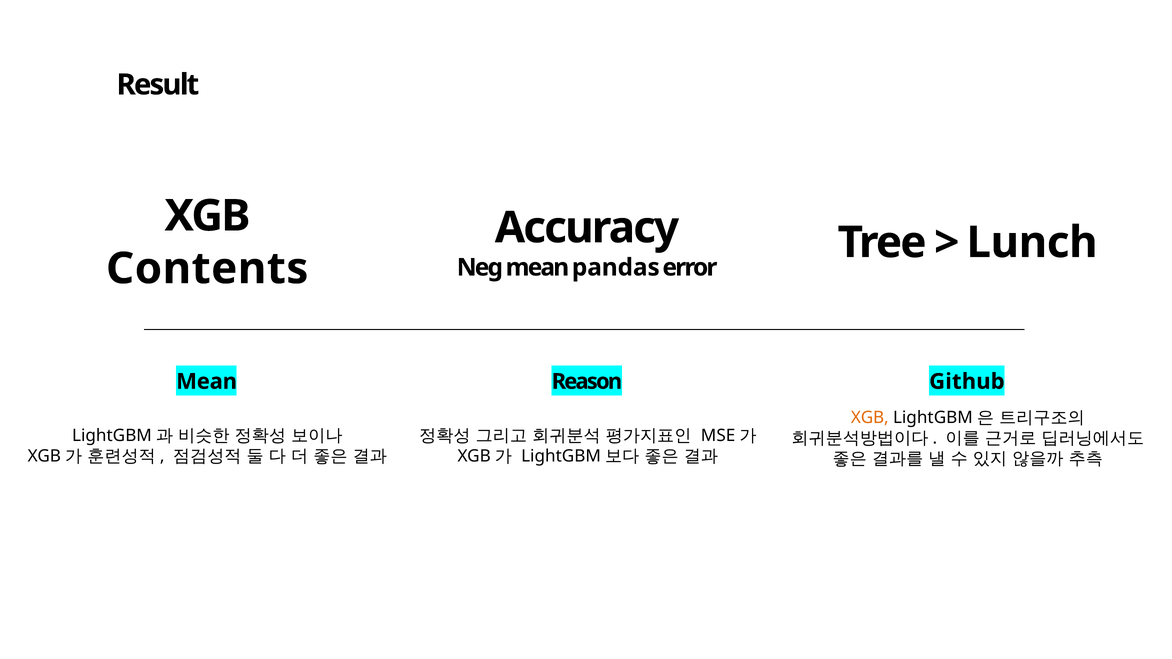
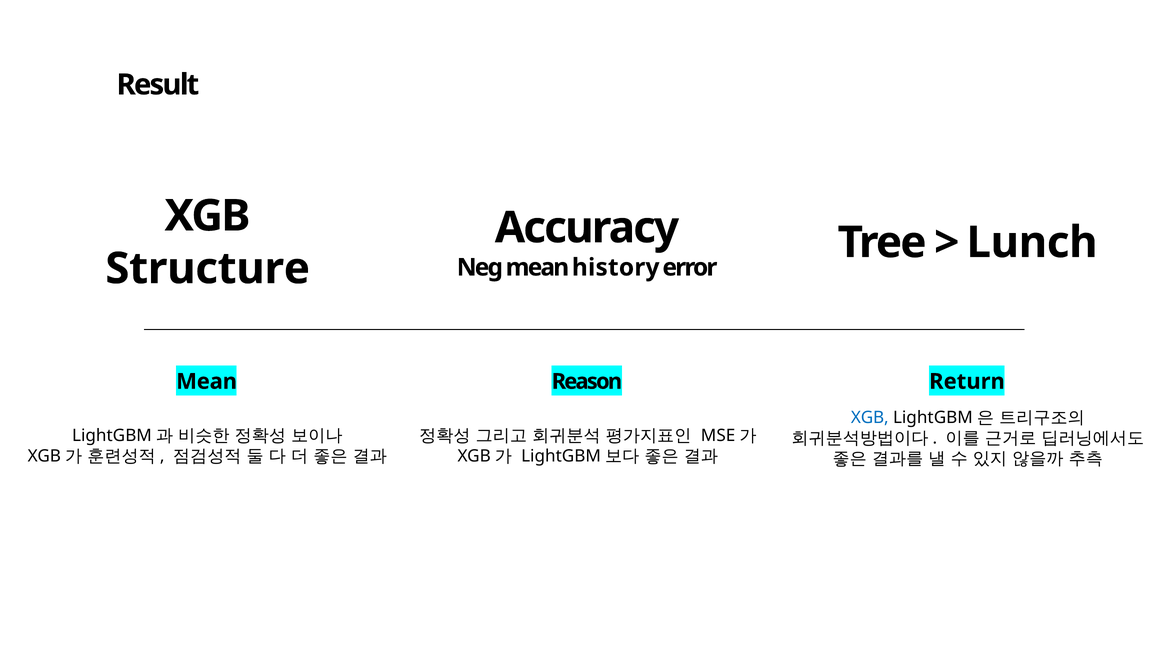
Contents: Contents -> Structure (208, 269)
pandas: pandas -> history (616, 268)
Github: Github -> Return (967, 382)
XGB colour: orange -> blue (870, 418)
